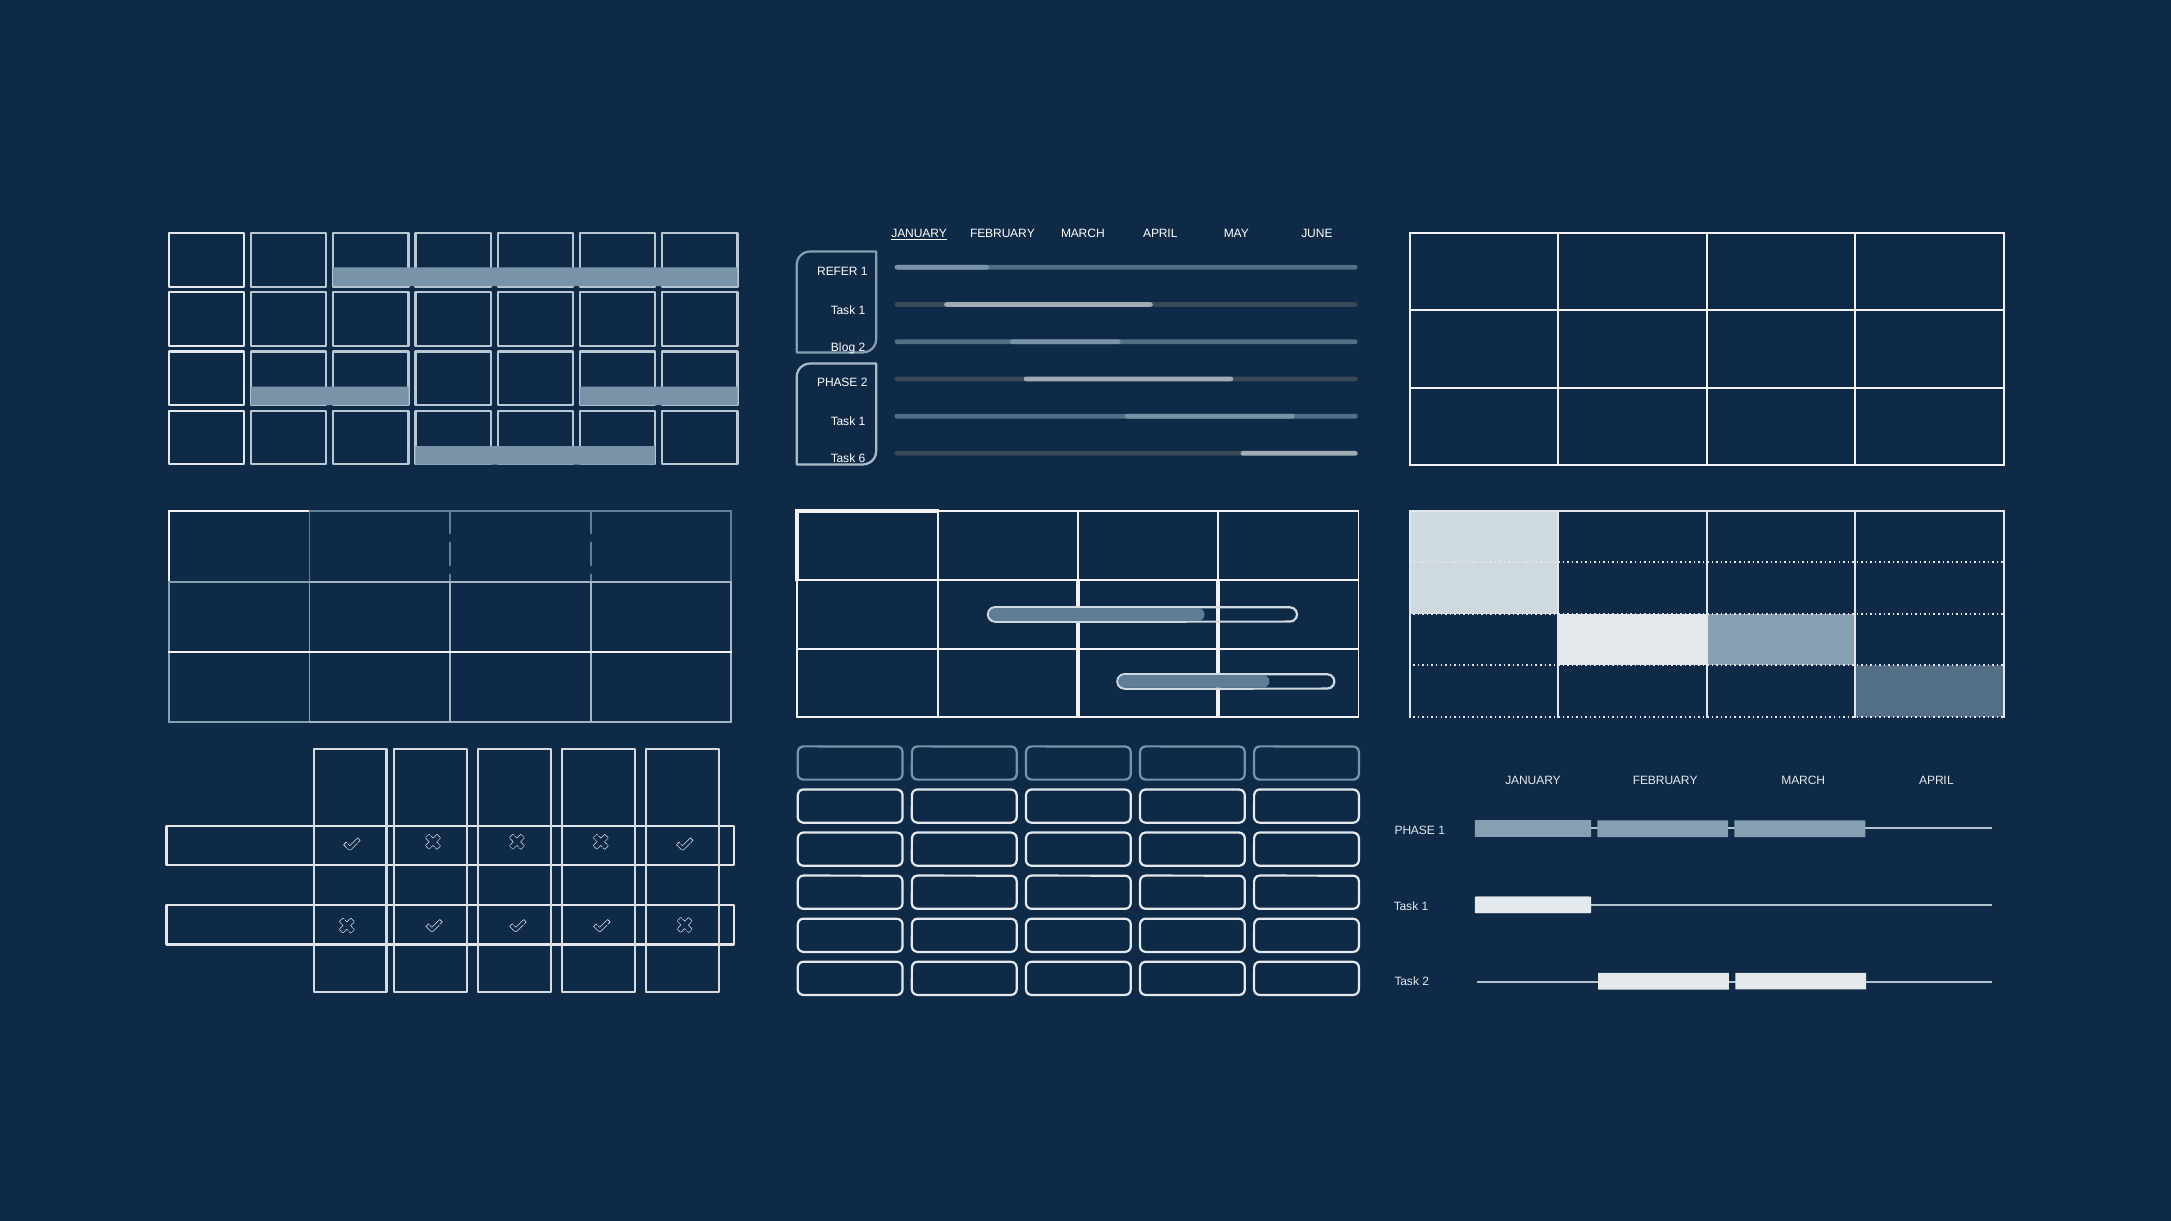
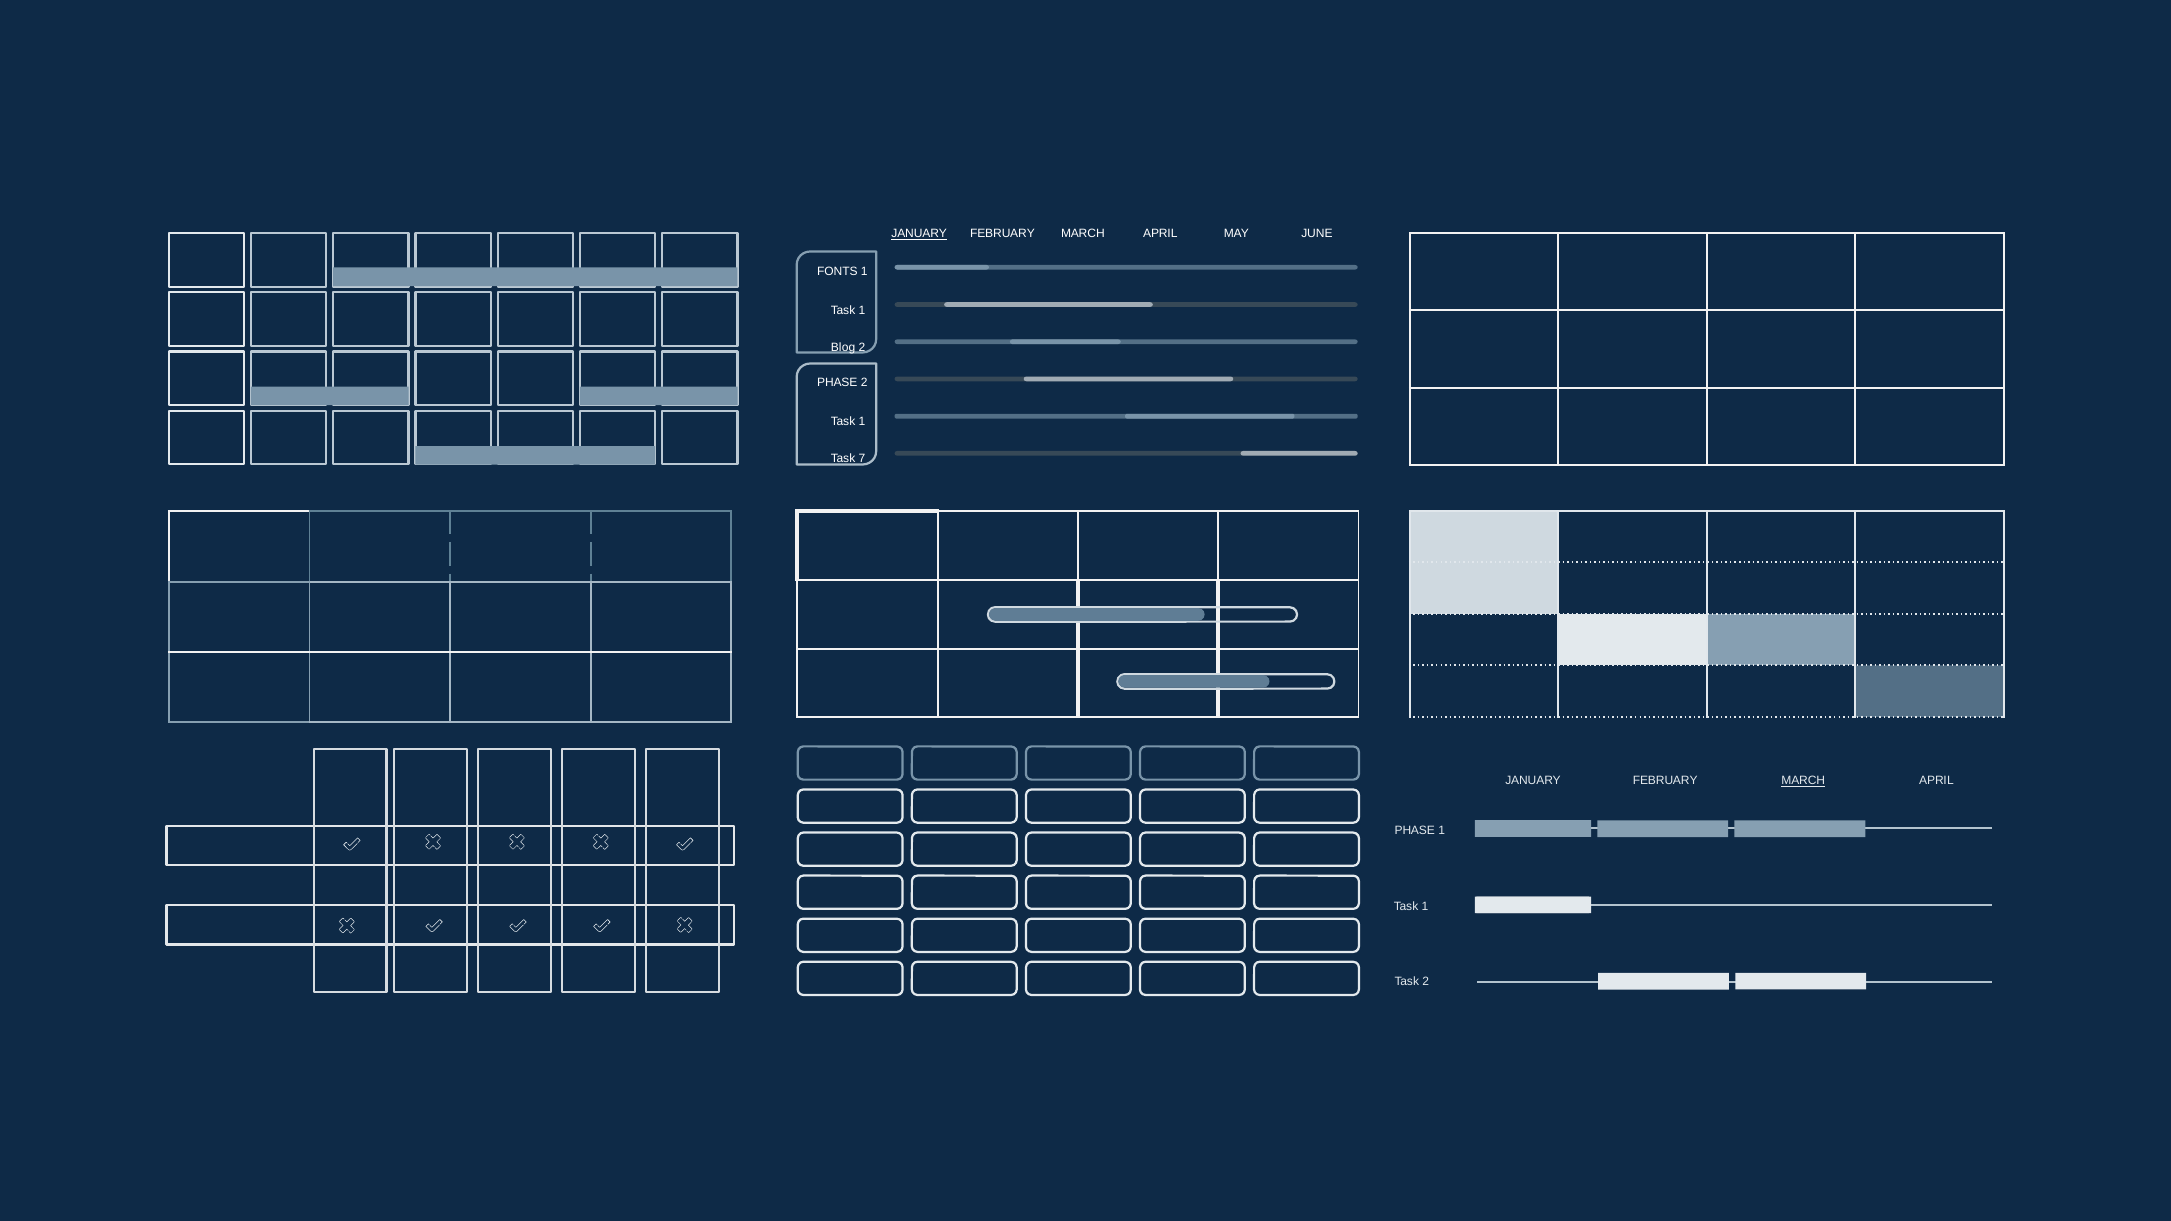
REFER: REFER -> FONTS (837, 272)
6: 6 -> 7 (862, 459)
MARCH underline: none -> present (1803, 781)
